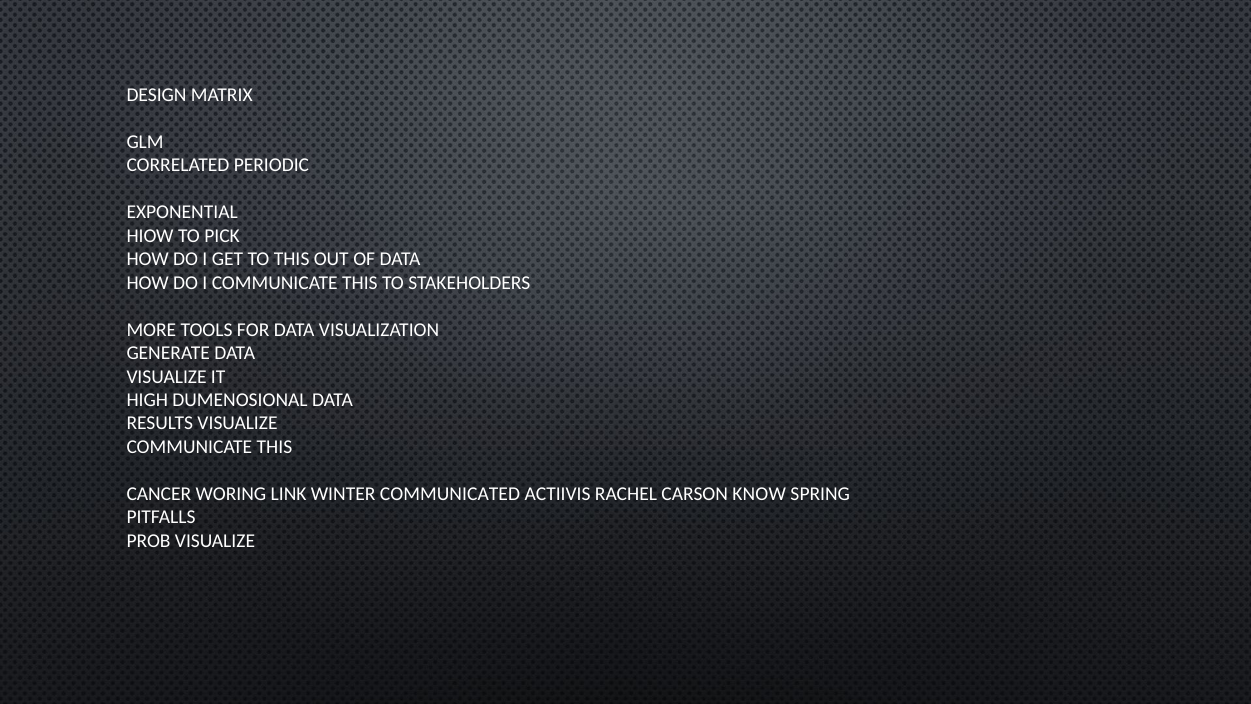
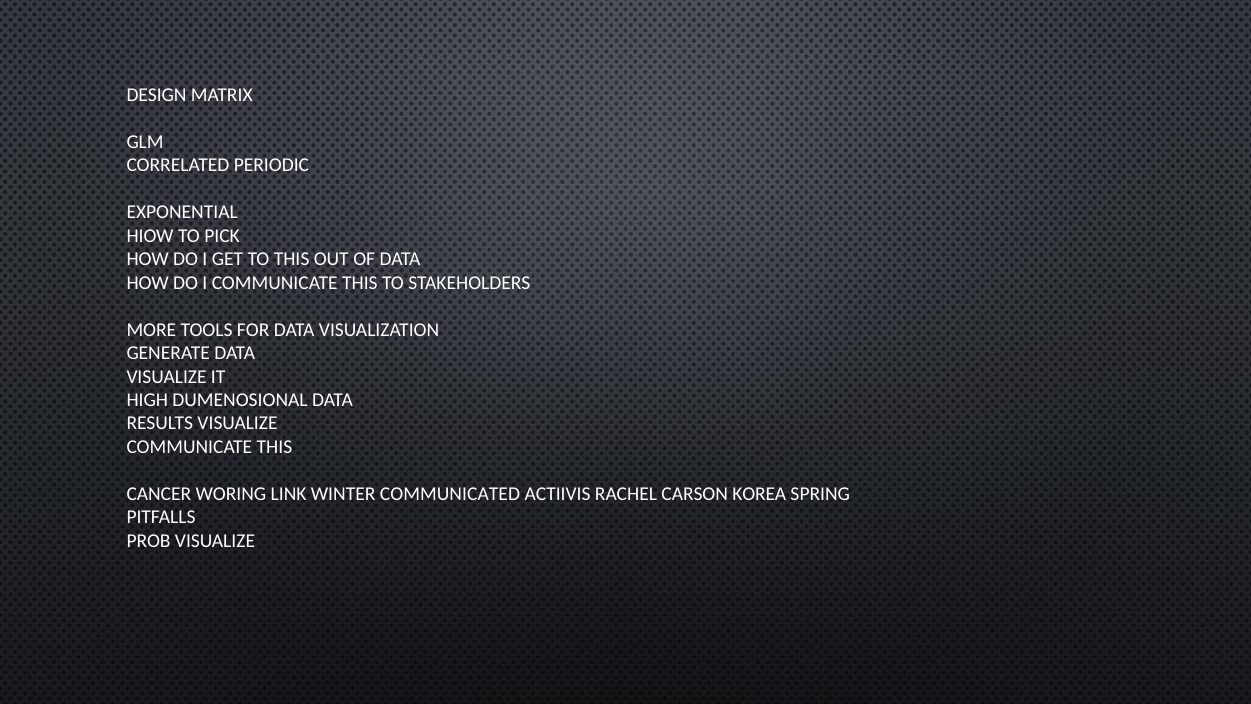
KNOW: KNOW -> KOREA (759, 494)
